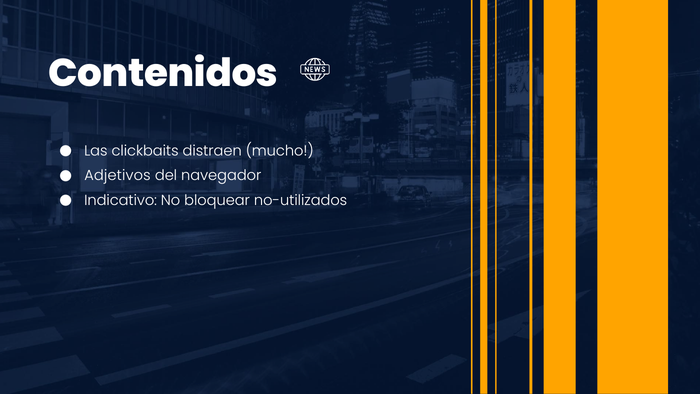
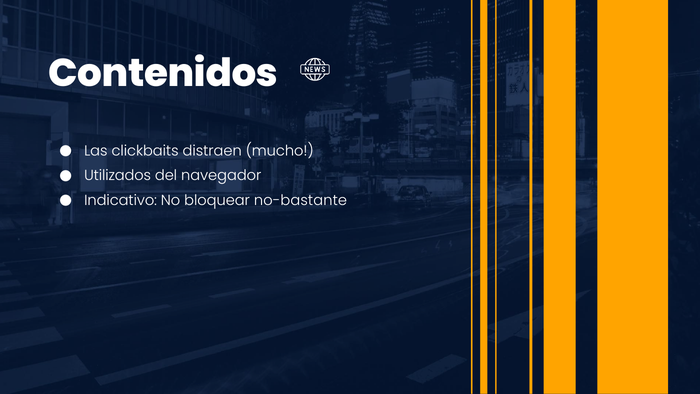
Adjetivos: Adjetivos -> Utilizados (118, 175)
no-utilizados: no-utilizados -> no-bastante (300, 200)
